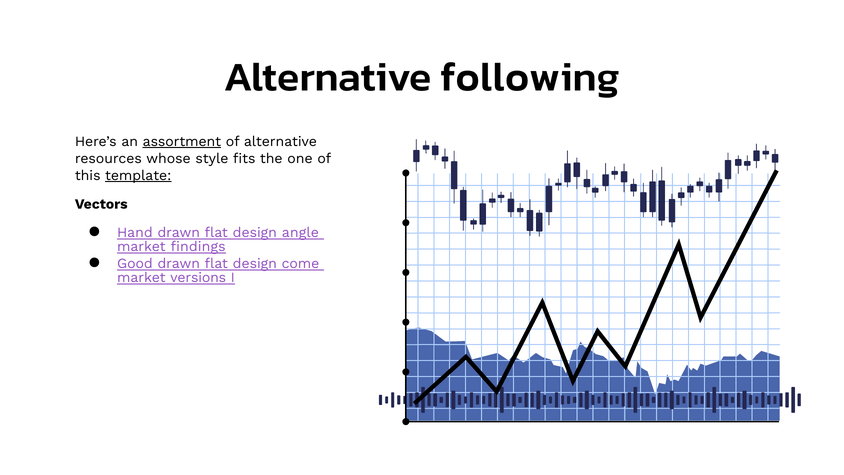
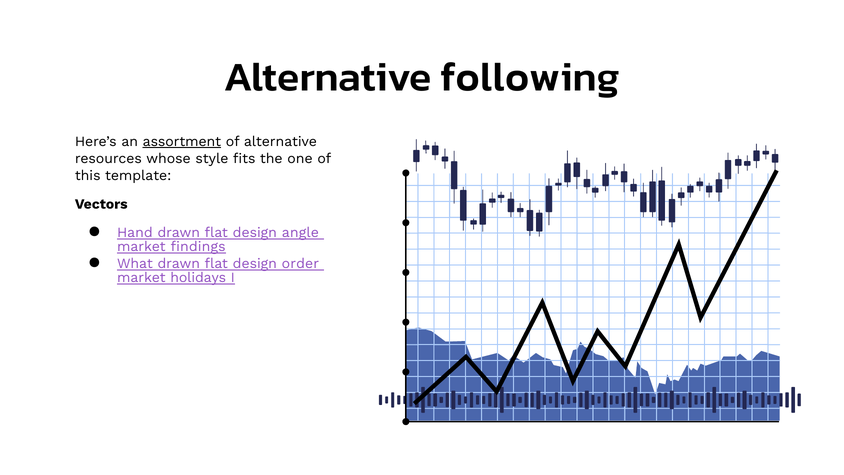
template underline: present -> none (138, 175)
Good: Good -> What (135, 263)
come: come -> order (300, 263)
versions: versions -> holidays (198, 278)
